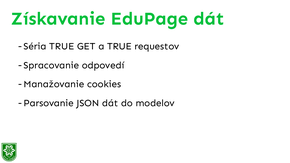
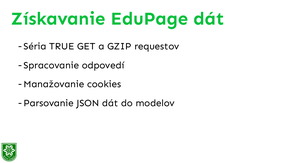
a TRUE: TRUE -> GZIP (119, 46)
